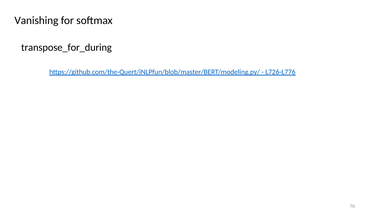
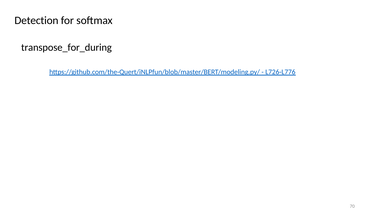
Vanishing: Vanishing -> Detection (36, 21)
